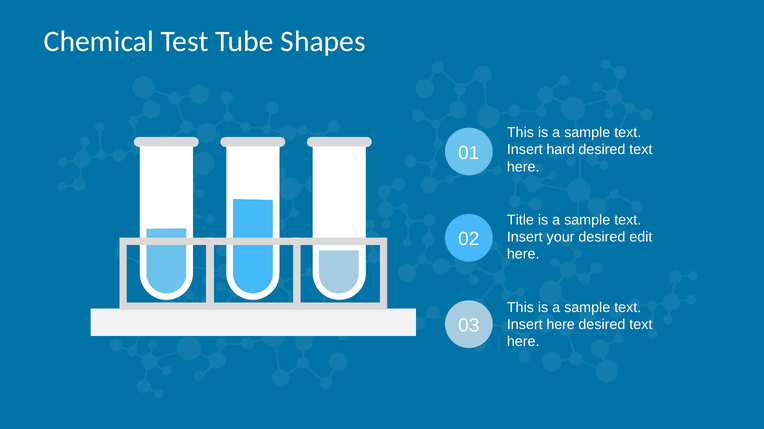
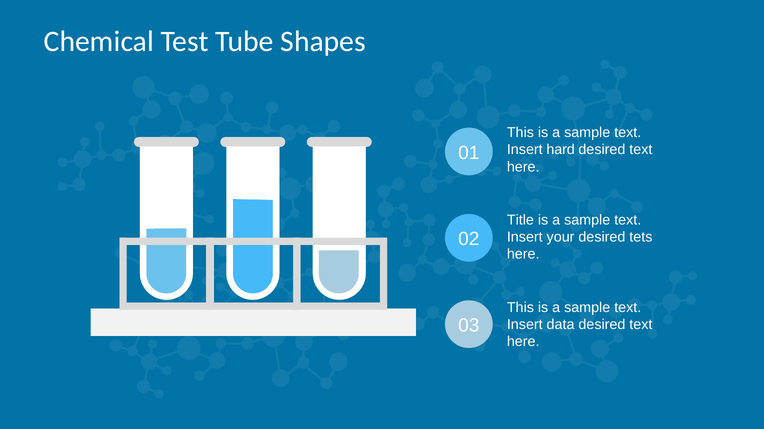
edit: edit -> tets (641, 238)
Insert here: here -> data (561, 325)
